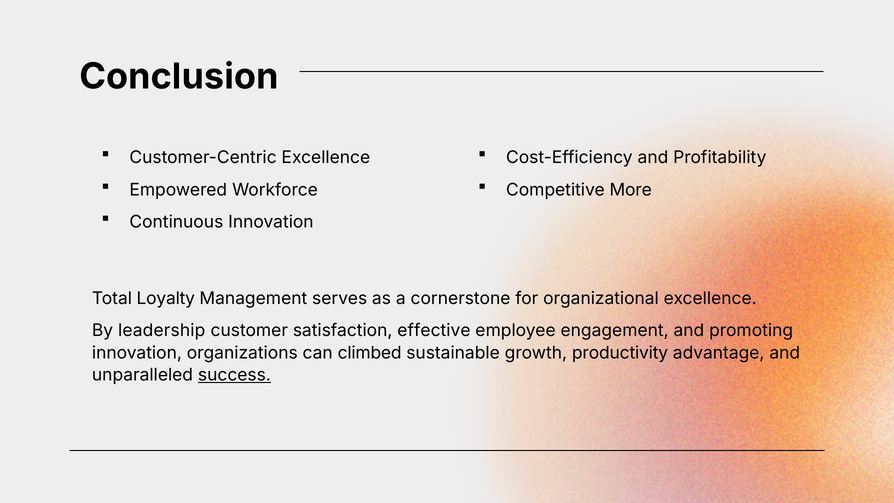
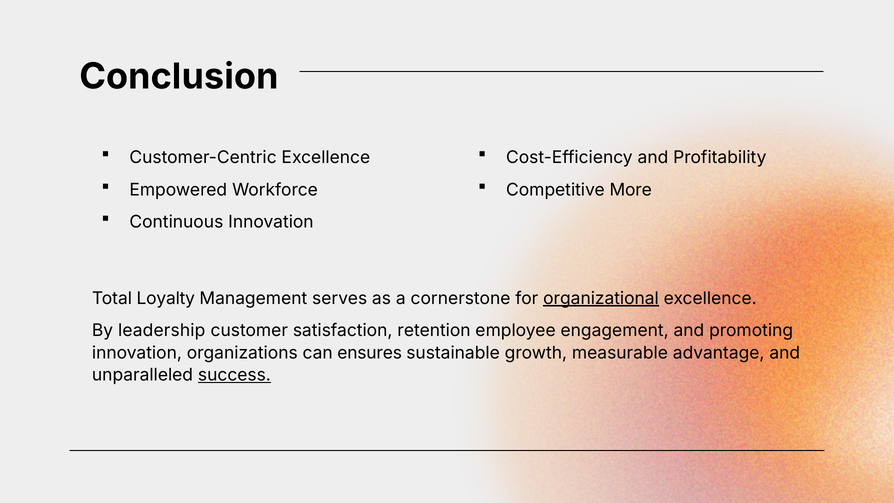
organizational underline: none -> present (601, 298)
effective: effective -> retention (434, 330)
climbed: climbed -> ensures (370, 353)
productivity: productivity -> measurable (620, 353)
